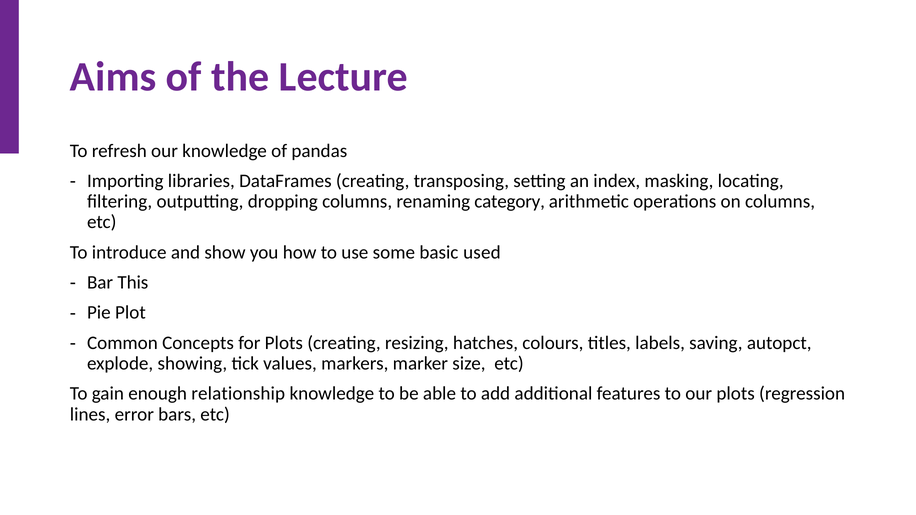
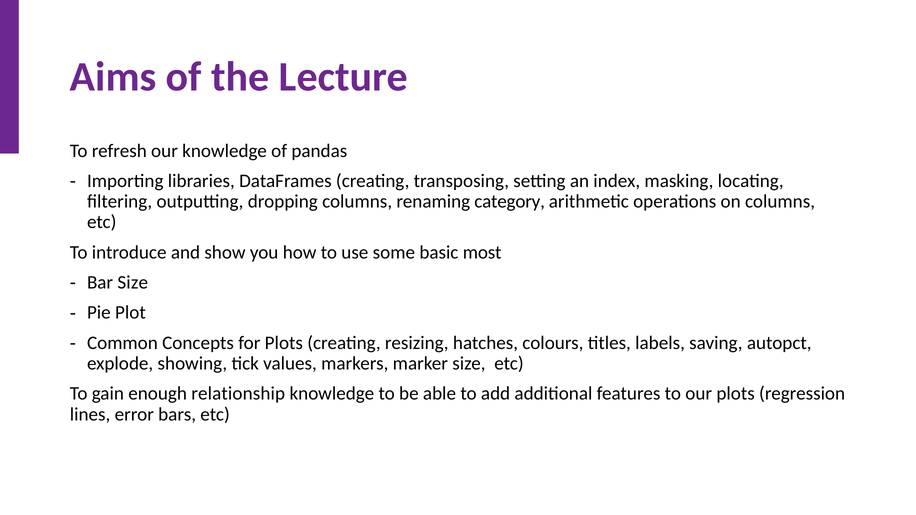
used: used -> most (482, 252)
Bar This: This -> Size (133, 283)
